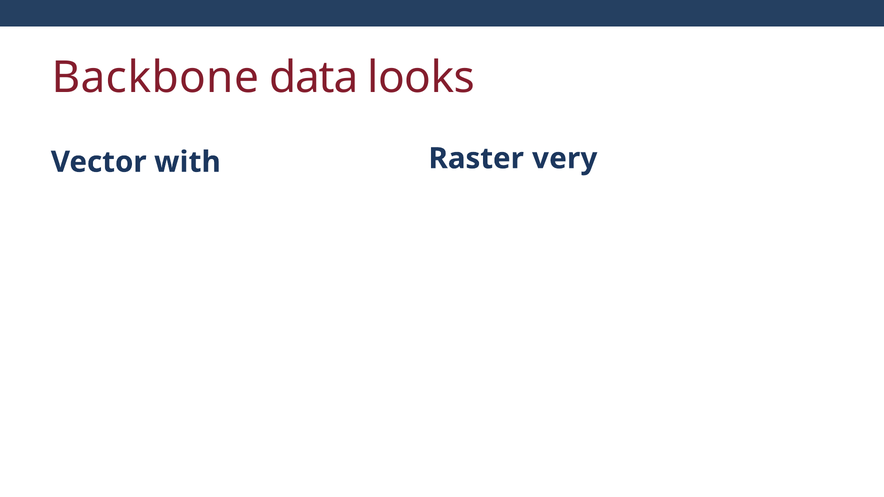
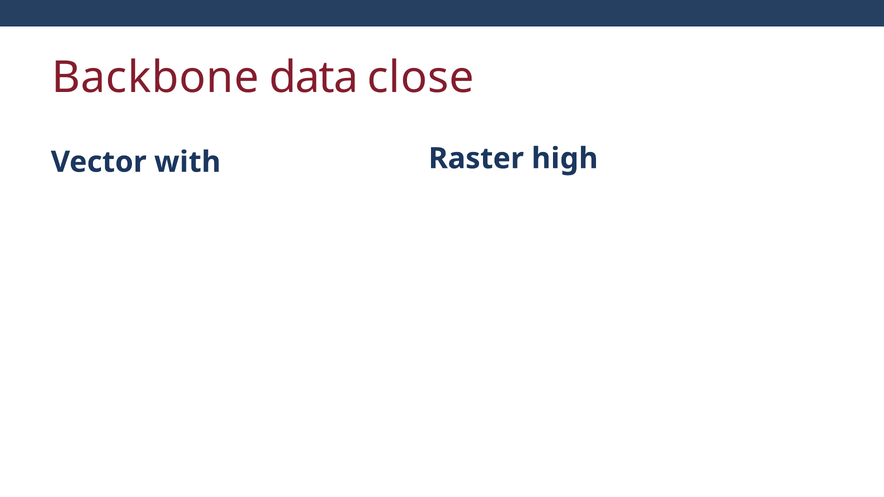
looks: looks -> close (421, 78)
very: very -> high (565, 159)
